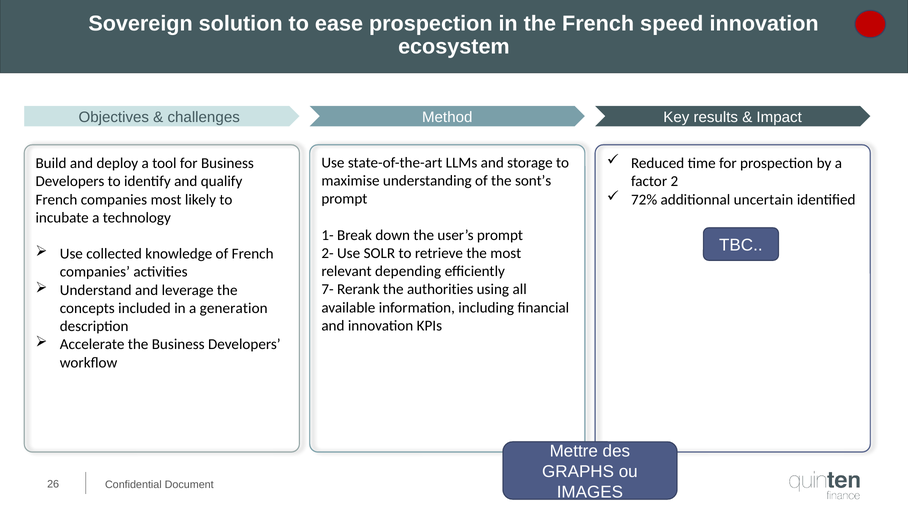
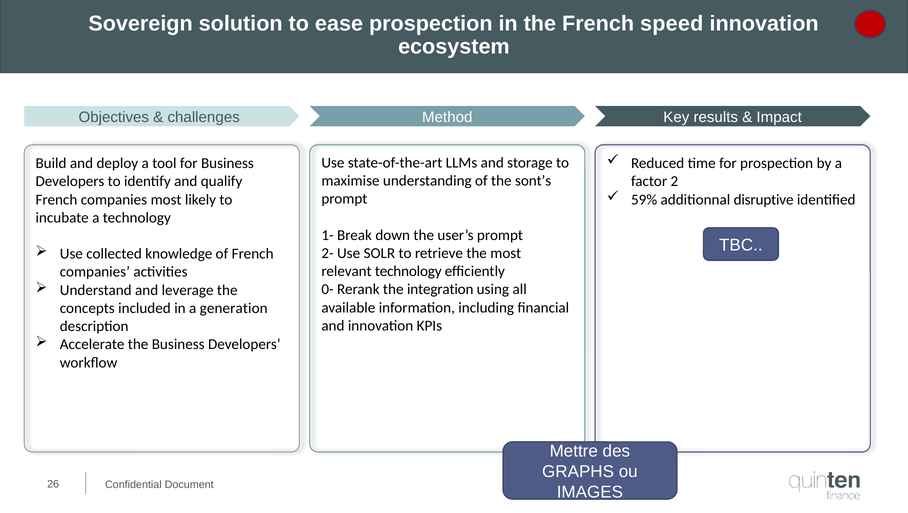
72%: 72% -> 59% (644, 200)
uncertain: uncertain -> disruptive (764, 200)
relevant depending: depending -> technology (408, 272)
7-: 7- -> 0- (328, 290)
authorities: authorities -> integration (440, 290)
